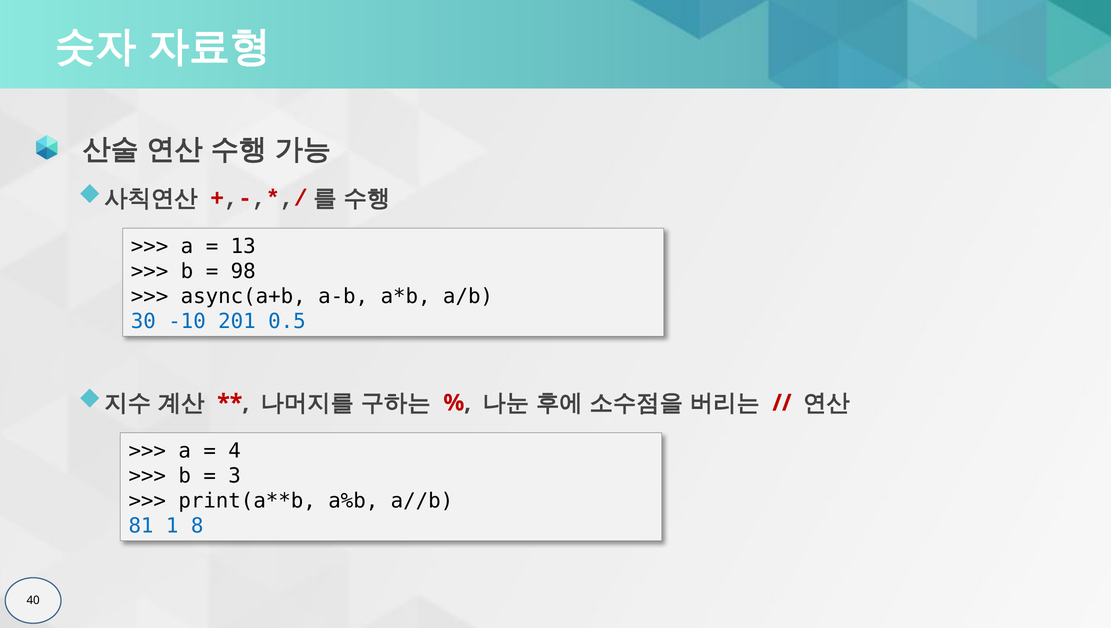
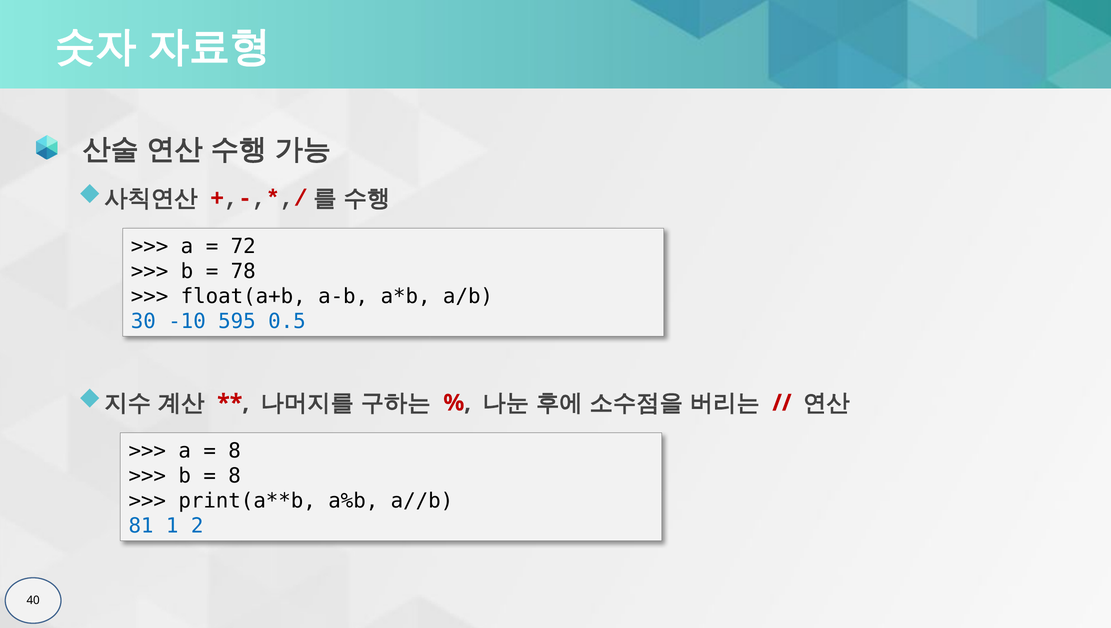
13: 13 -> 72 (243, 246)
98: 98 -> 78 (243, 271)
async(a+b: async(a+b -> float(a+b (243, 296)
201: 201 -> 595 (237, 321)
4: 4 -> 8 (235, 451)
3: 3 -> 8 (235, 476)
8: 8 -> 2 (197, 526)
